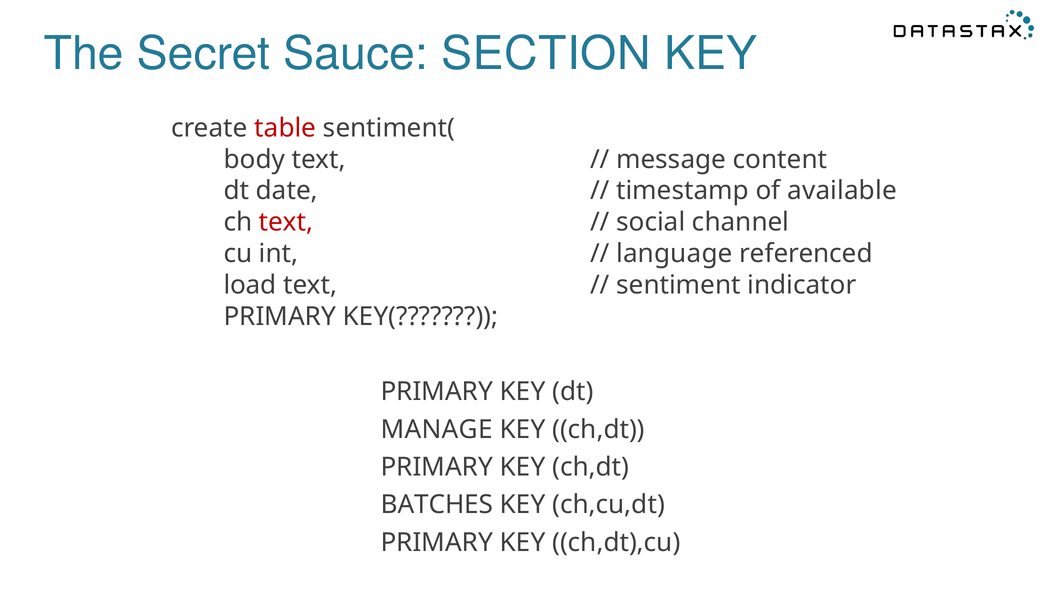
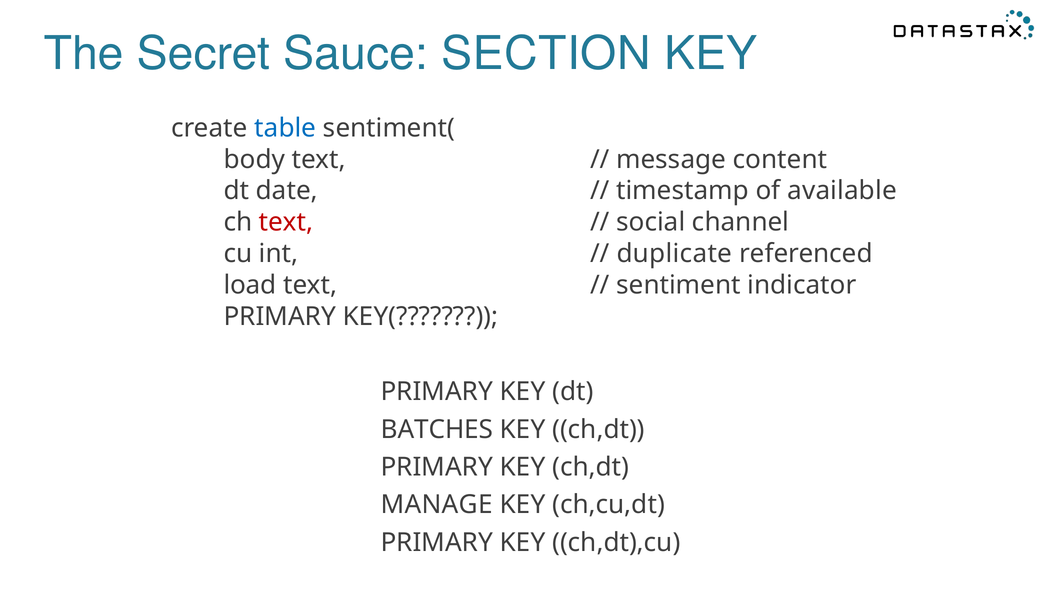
table colour: red -> blue (285, 128)
language: language -> duplicate (674, 254)
MANAGE: MANAGE -> BATCHES (437, 429)
BATCHES: BATCHES -> MANAGE (437, 505)
